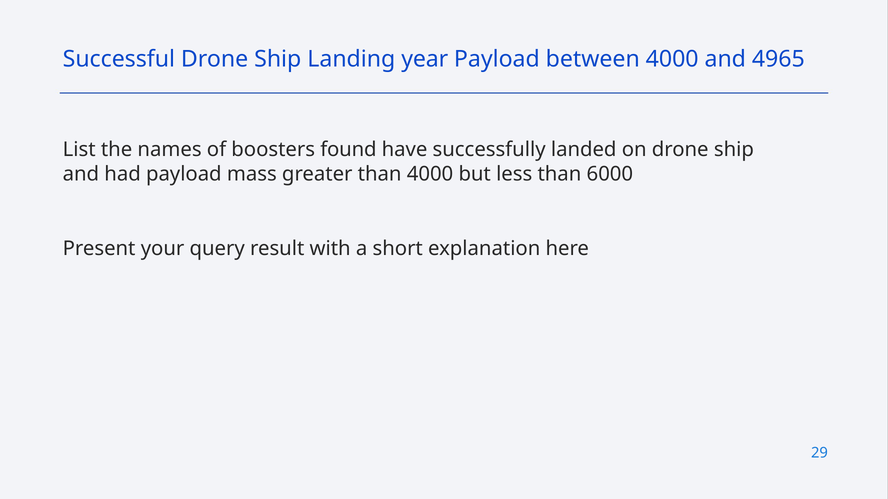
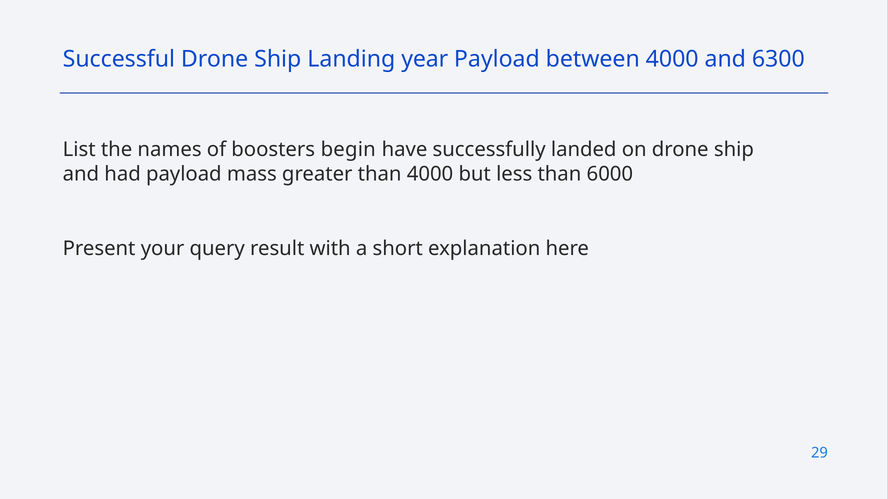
4965: 4965 -> 6300 (778, 59)
found: found -> begin (348, 150)
